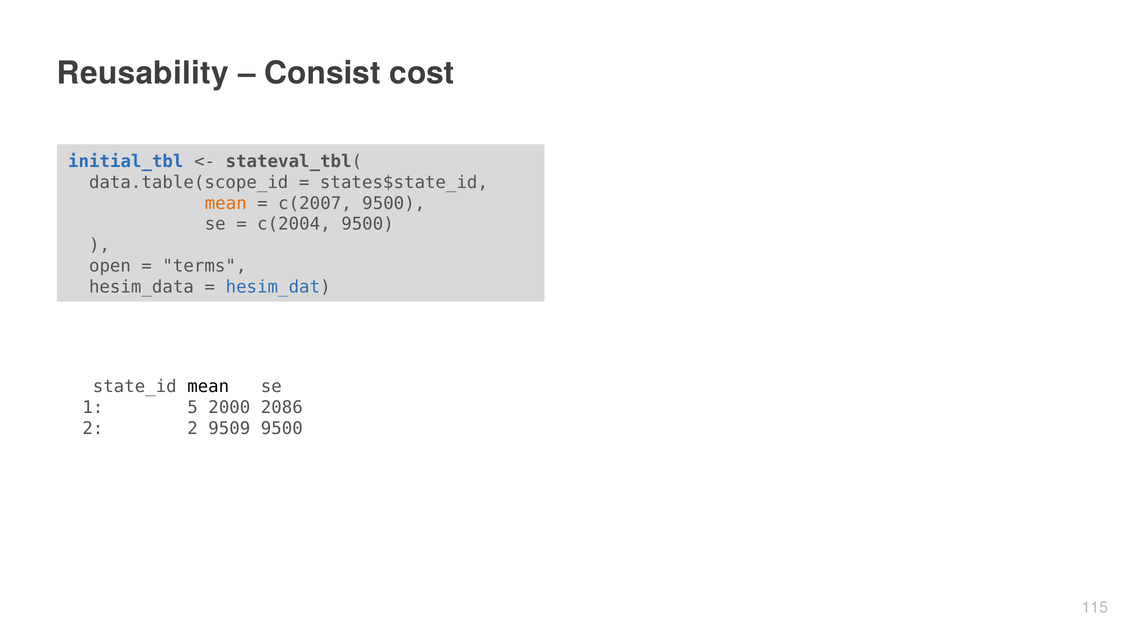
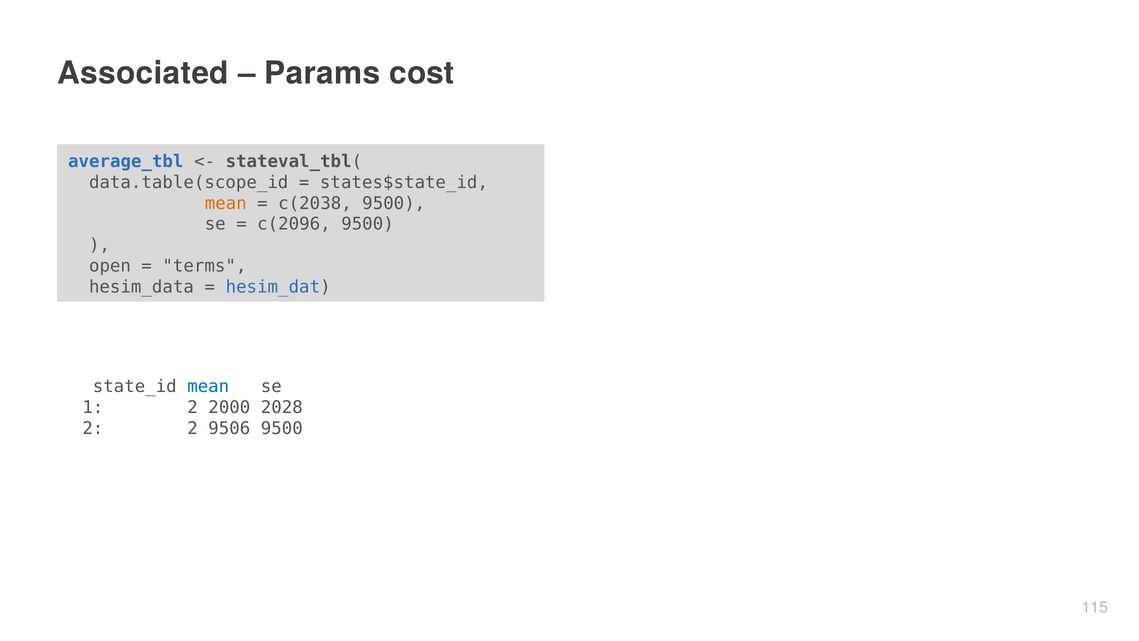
Reusability: Reusability -> Associated (143, 73)
Consist: Consist -> Params (322, 73)
initial_tbl: initial_tbl -> average_tbl (126, 161)
c(2007: c(2007 -> c(2038 (315, 203)
c(2004: c(2004 -> c(2096 (294, 224)
mean colour: black -> blue (208, 386)
1 5: 5 -> 2 (192, 407)
2086: 2086 -> 2028 (282, 407)
9509: 9509 -> 9506 (229, 428)
